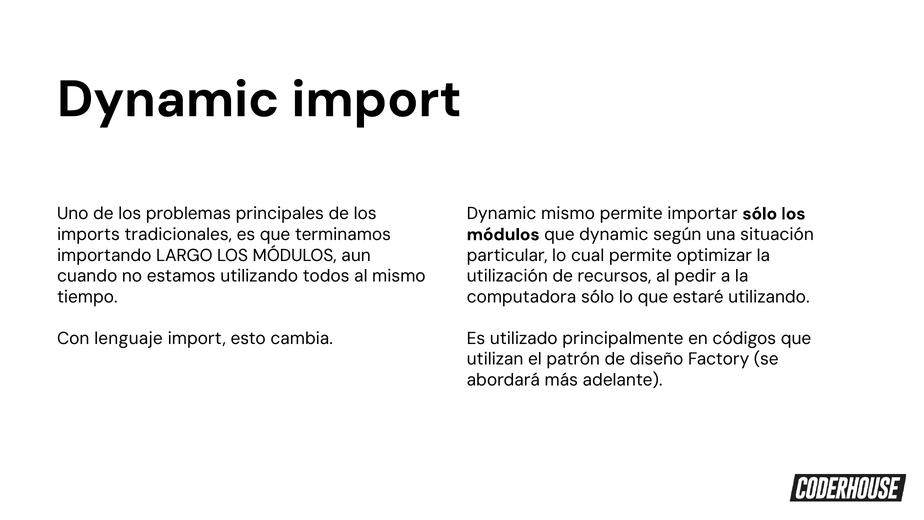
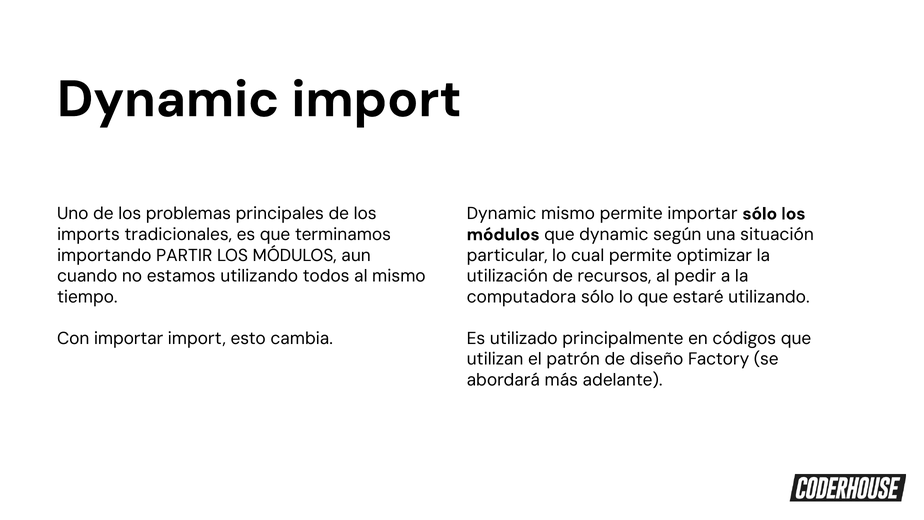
LARGO: LARGO -> PARTIR (184, 255)
Con lenguaje: lenguaje -> importar (129, 338)
